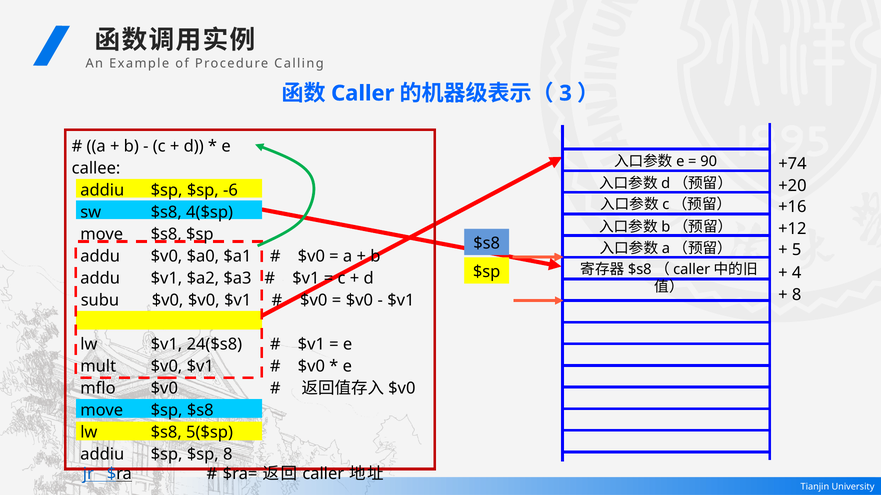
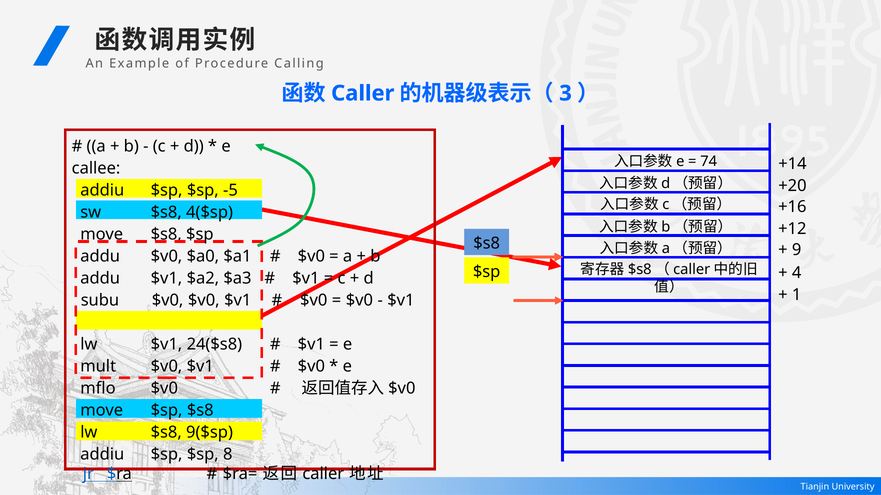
90: 90 -> 74 (709, 161)
+74: +74 -> +14 (792, 164)
-6: -6 -> -5 (230, 191)
5: 5 -> 9 (797, 250)
8: 8 -> 1 (797, 295)
5($sp: 5($sp -> 9($sp (210, 433)
